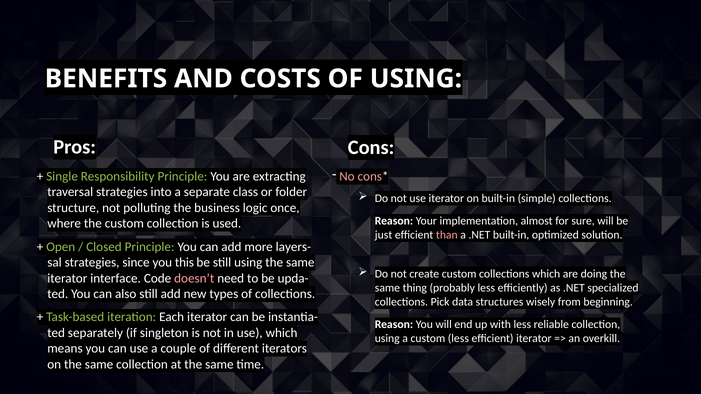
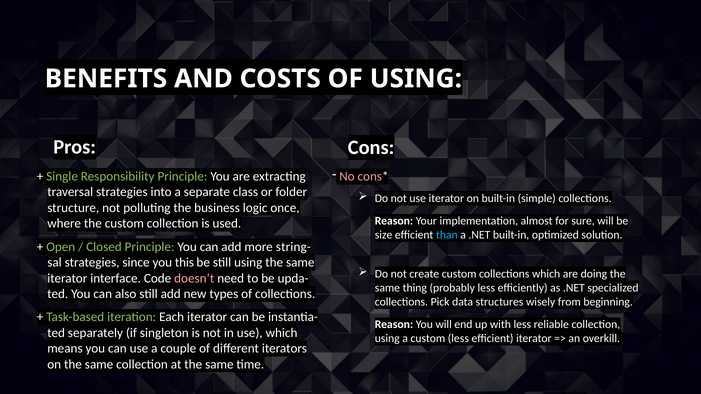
just: just -> size (384, 235)
than colour: pink -> light blue (447, 235)
layers-: layers- -> string- (293, 247)
